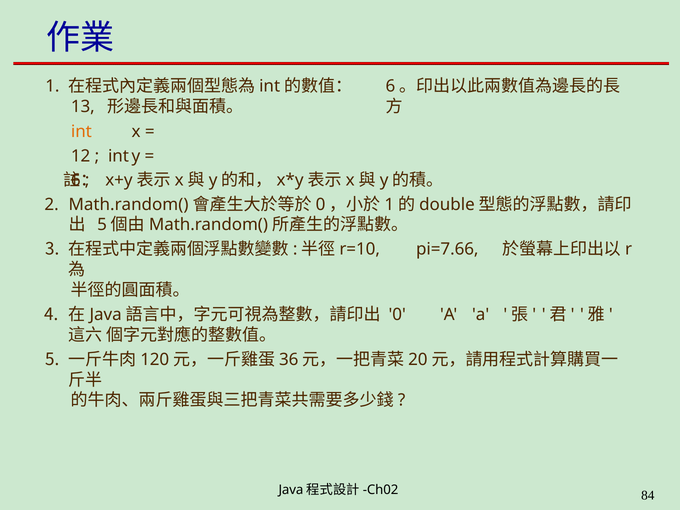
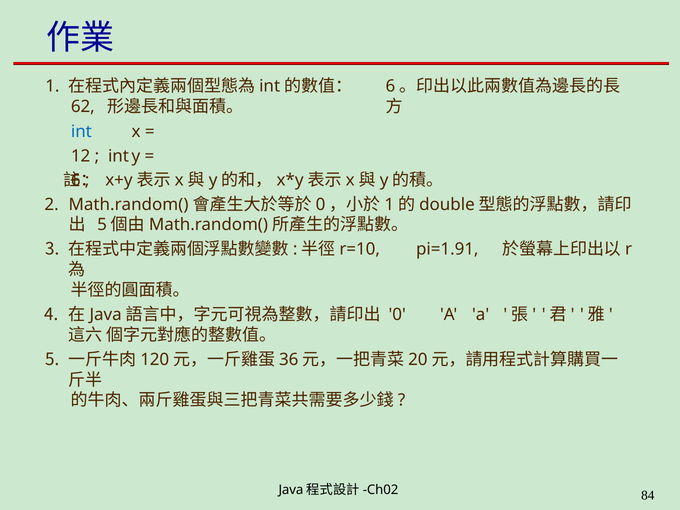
13: 13 -> 62 (83, 107)
int colour: orange -> blue (81, 131)
pi=7.66: pi=7.66 -> pi=1.91 (447, 249)
